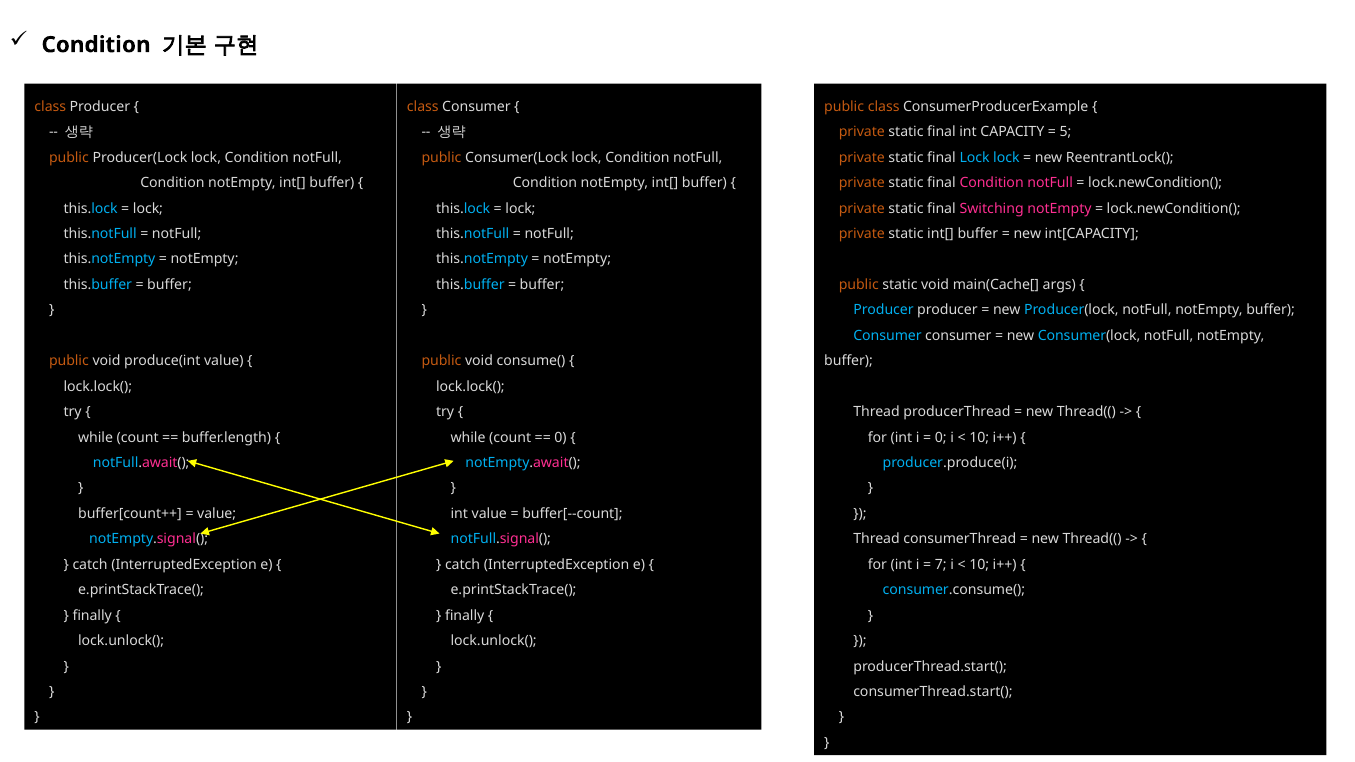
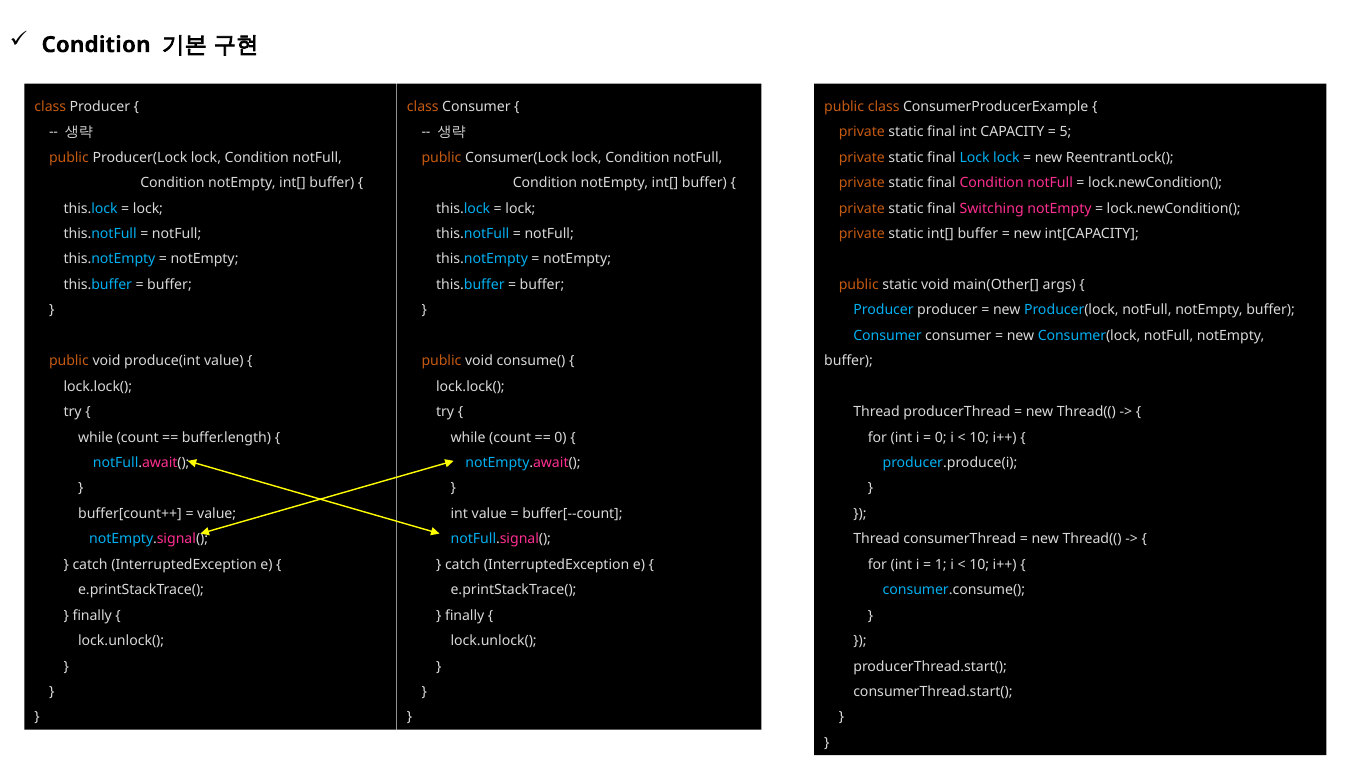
main(Cache[: main(Cache[ -> main(Other[ (996, 285)
7: 7 -> 1 (941, 565)
